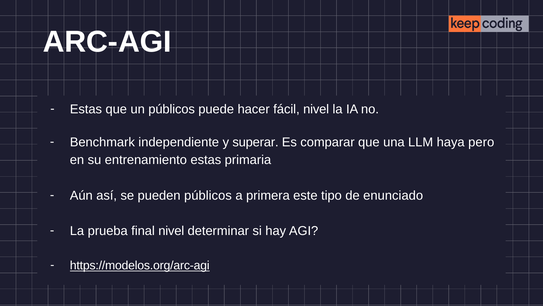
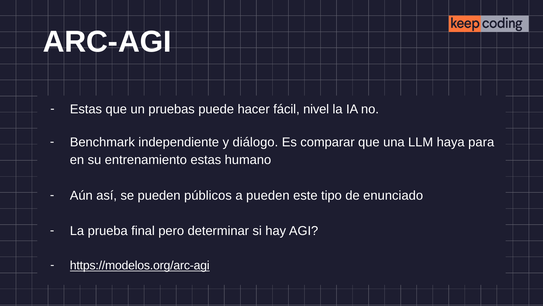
un públicos: públicos -> pruebas (172, 109)
superar: superar -> diálogo (255, 142)
pero: pero -> para (481, 142)
primaria: primaria -> humano (248, 160)
a primera: primera -> pueden (268, 195)
final nivel: nivel -> pero (171, 230)
